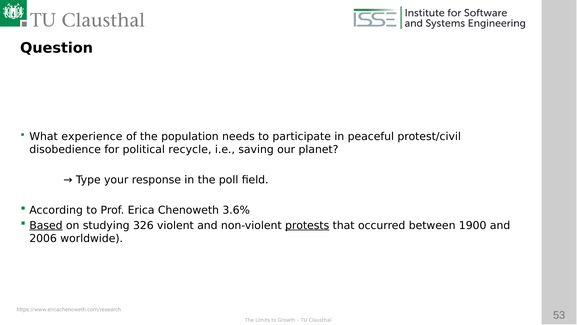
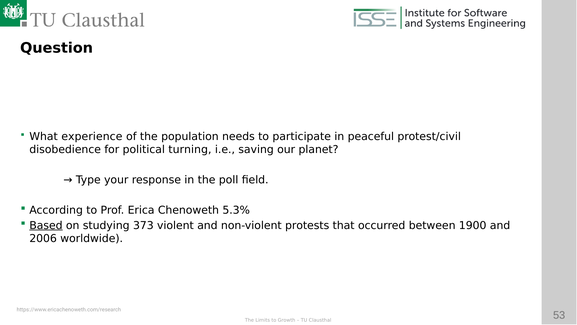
recycle: recycle -> turning (190, 149)
3.6%: 3.6% -> 5.3% (236, 210)
326: 326 -> 373 (143, 225)
protests underline: present -> none (307, 225)
